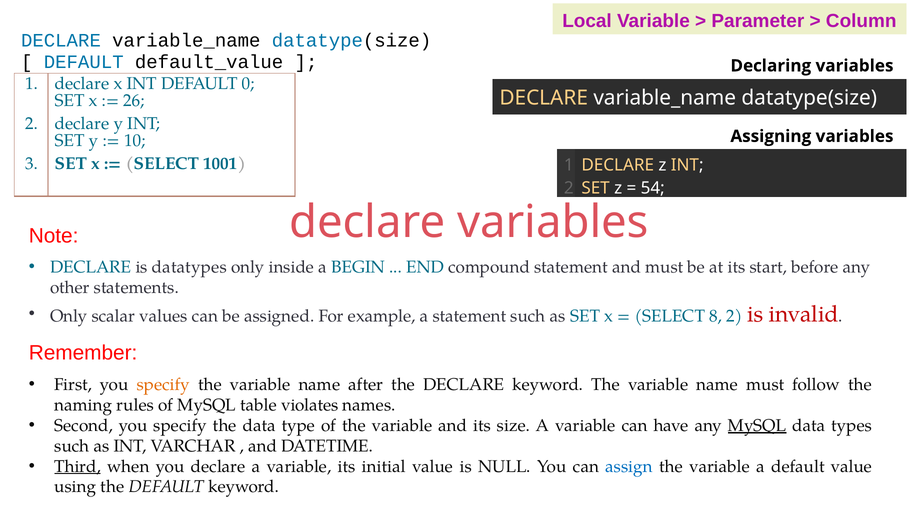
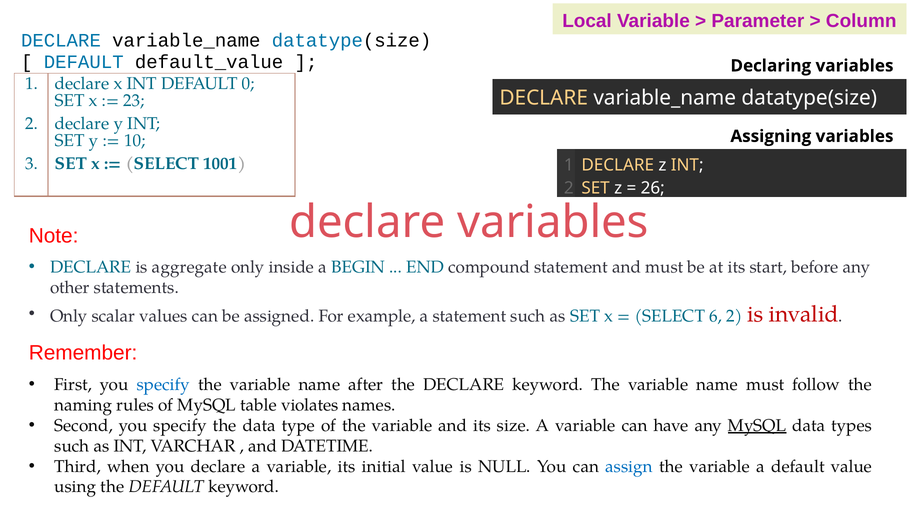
26: 26 -> 23 (134, 101)
54: 54 -> 26 (653, 188)
datatypes: datatypes -> aggregate (189, 267)
8: 8 -> 6 (716, 316)
specify colour: orange -> blue (163, 384)
Third underline: present -> none (78, 466)
